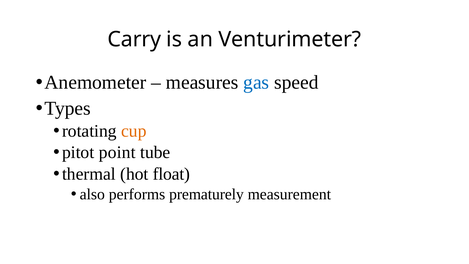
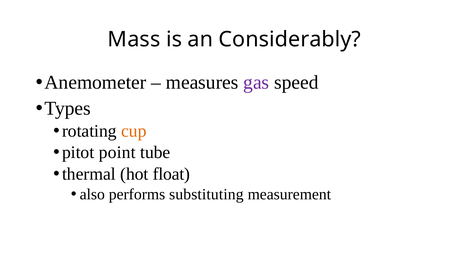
Carry: Carry -> Mass (134, 39)
Venturimeter: Venturimeter -> Considerably (290, 39)
gas colour: blue -> purple (256, 82)
prematurely: prematurely -> substituting (206, 194)
